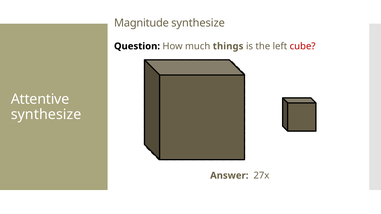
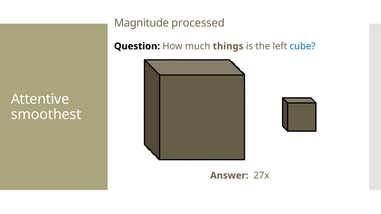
Magnitude synthesize: synthesize -> processed (198, 23)
cube colour: red -> blue (303, 46)
synthesize: synthesize -> smoothest (46, 115)
